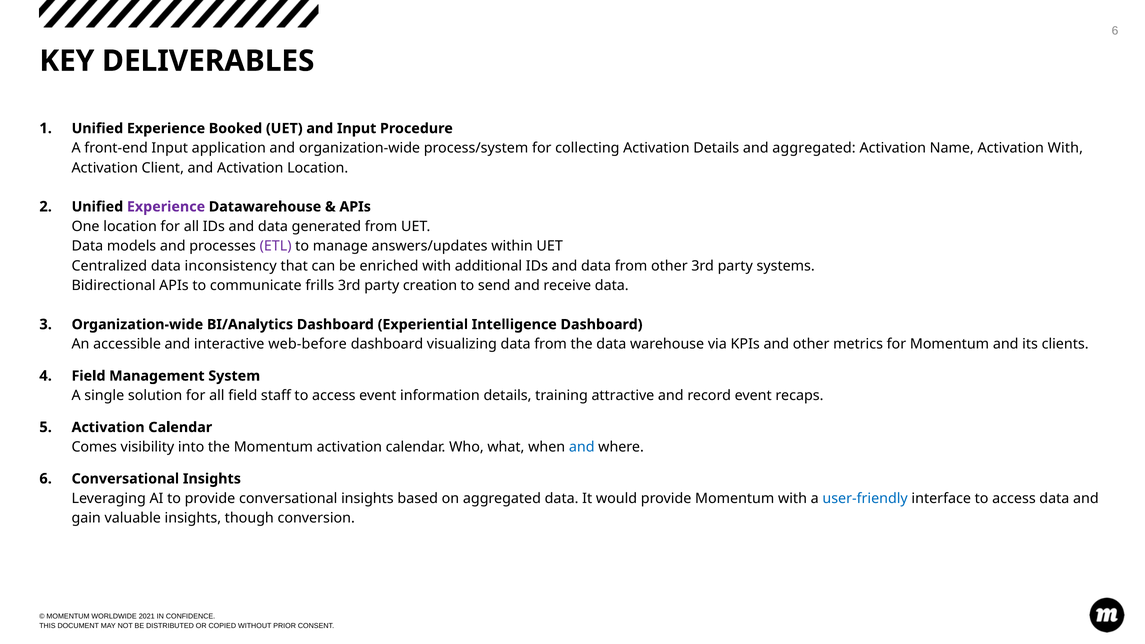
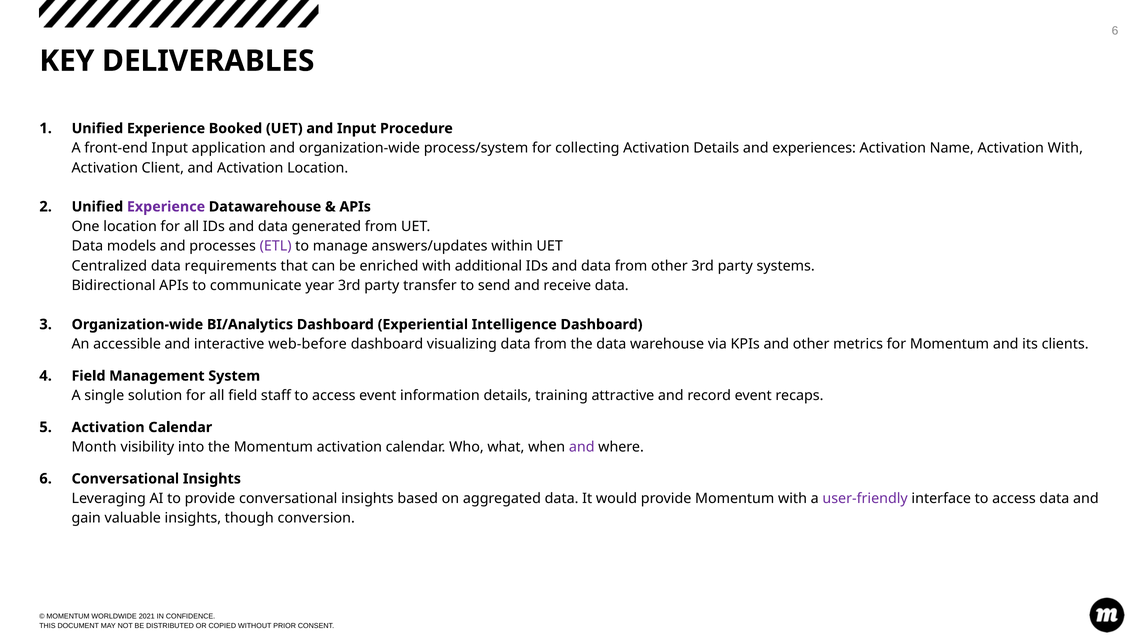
and aggregated: aggregated -> experiences (814, 148)
inconsistency: inconsistency -> requirements (231, 266)
frills: frills -> year (320, 286)
creation: creation -> transfer (430, 286)
Comes: Comes -> Month (94, 447)
and colour: blue -> purple (582, 447)
user-friendly colour: blue -> purple (865, 499)
